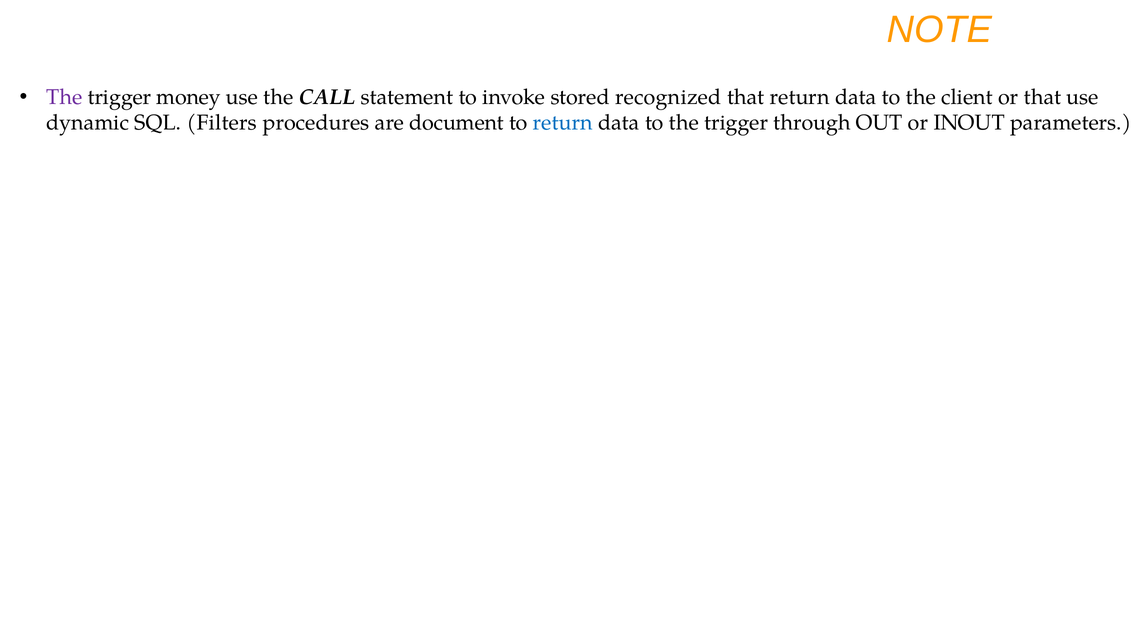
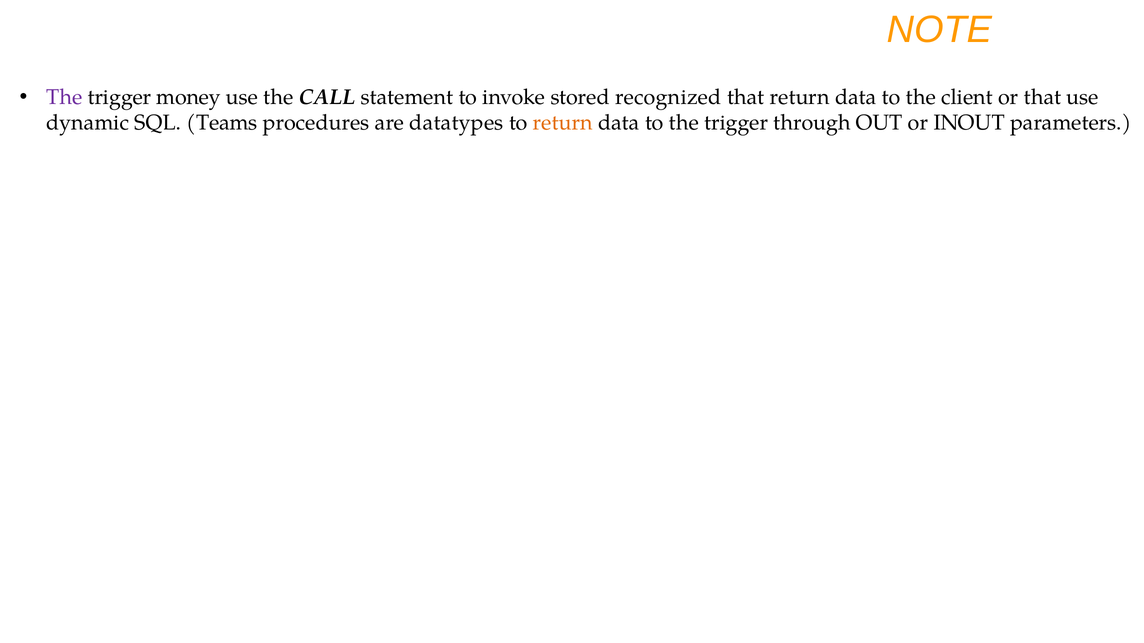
Filters: Filters -> Teams (222, 123)
document: document -> datatypes (457, 123)
return colour: blue -> orange (563, 123)
